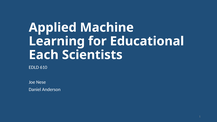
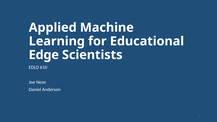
Each: Each -> Edge (44, 55)
